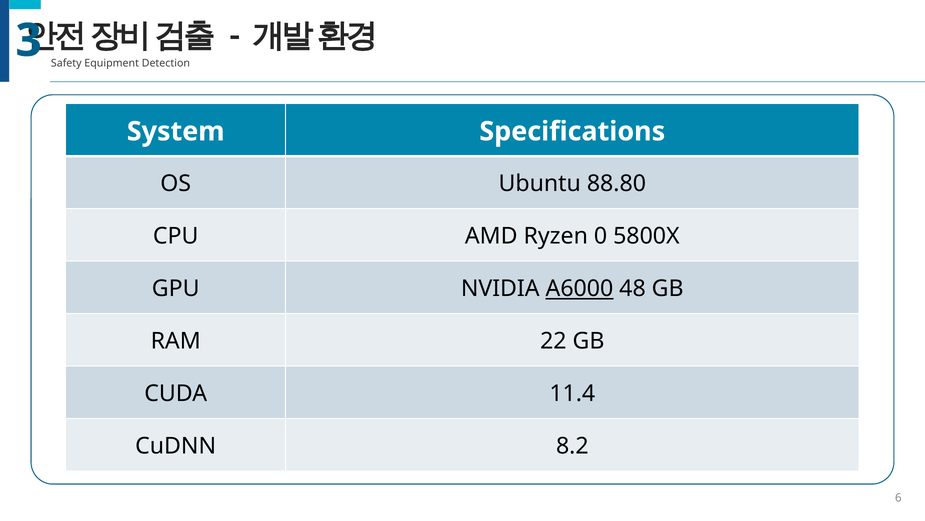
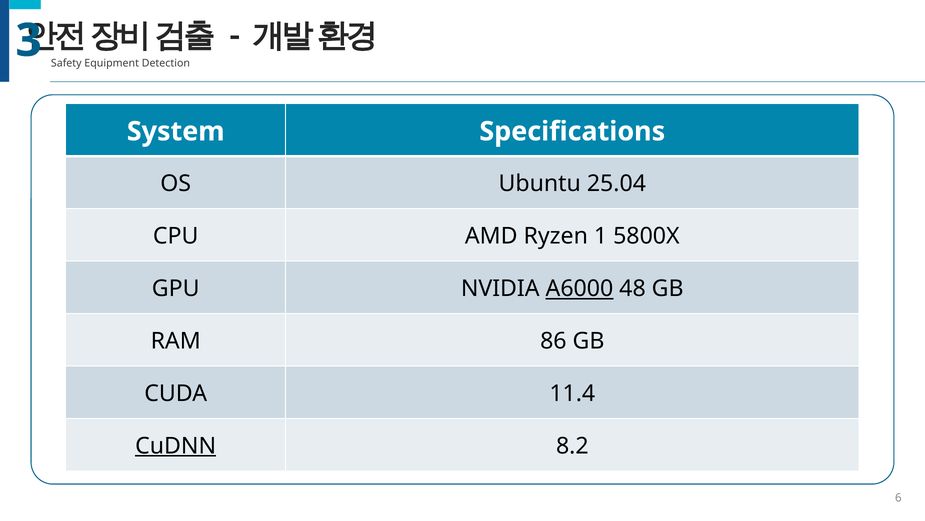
88.80: 88.80 -> 25.04 (616, 183)
0: 0 -> 1 (601, 236)
22: 22 -> 86 (553, 341)
CuDNN underline: none -> present (176, 445)
